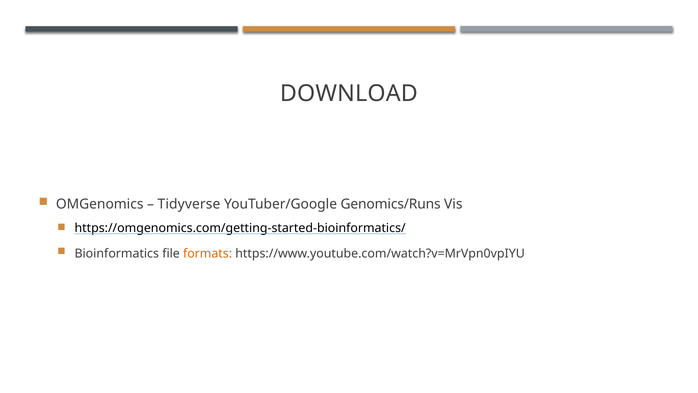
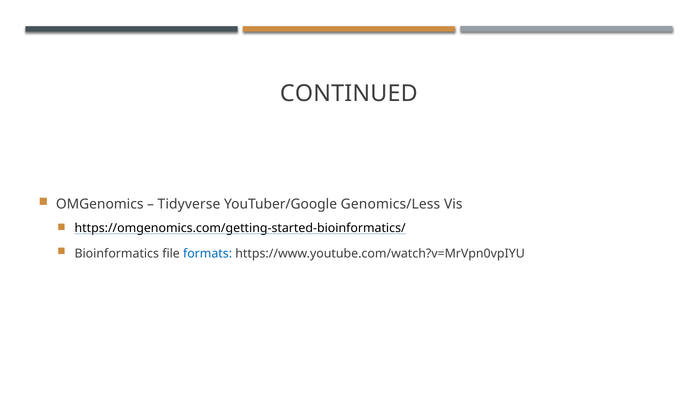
DOWNLOAD: DOWNLOAD -> CONTINUED (349, 93)
Genomics/Runs: Genomics/Runs -> Genomics/Less (390, 204)
formats colour: orange -> blue (208, 253)
